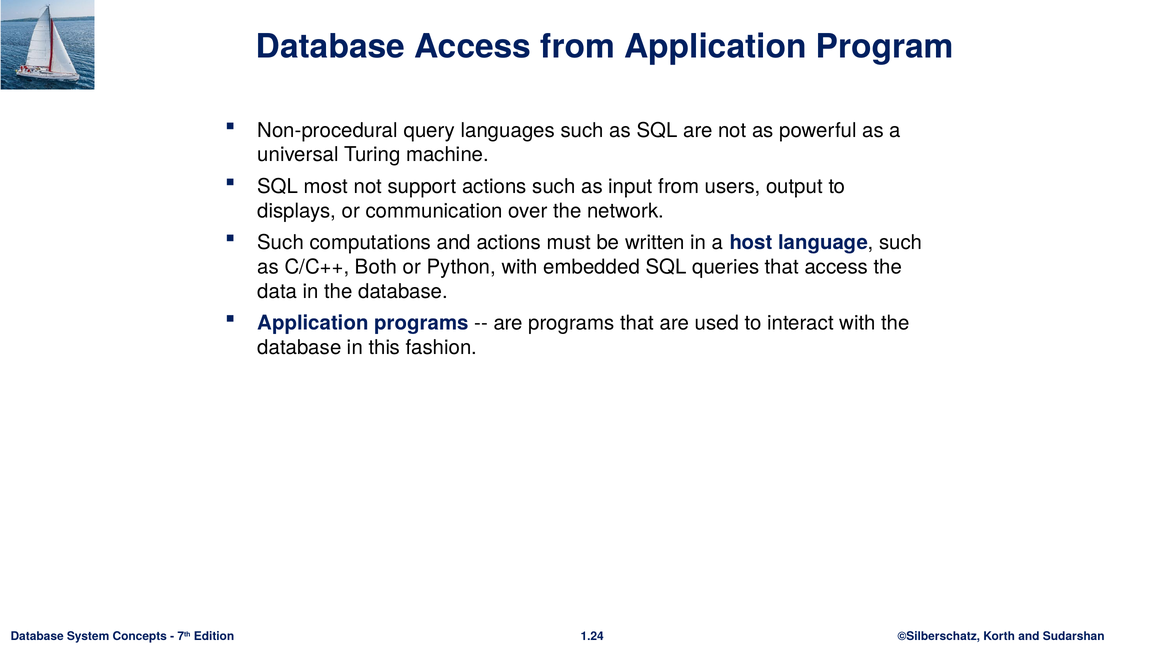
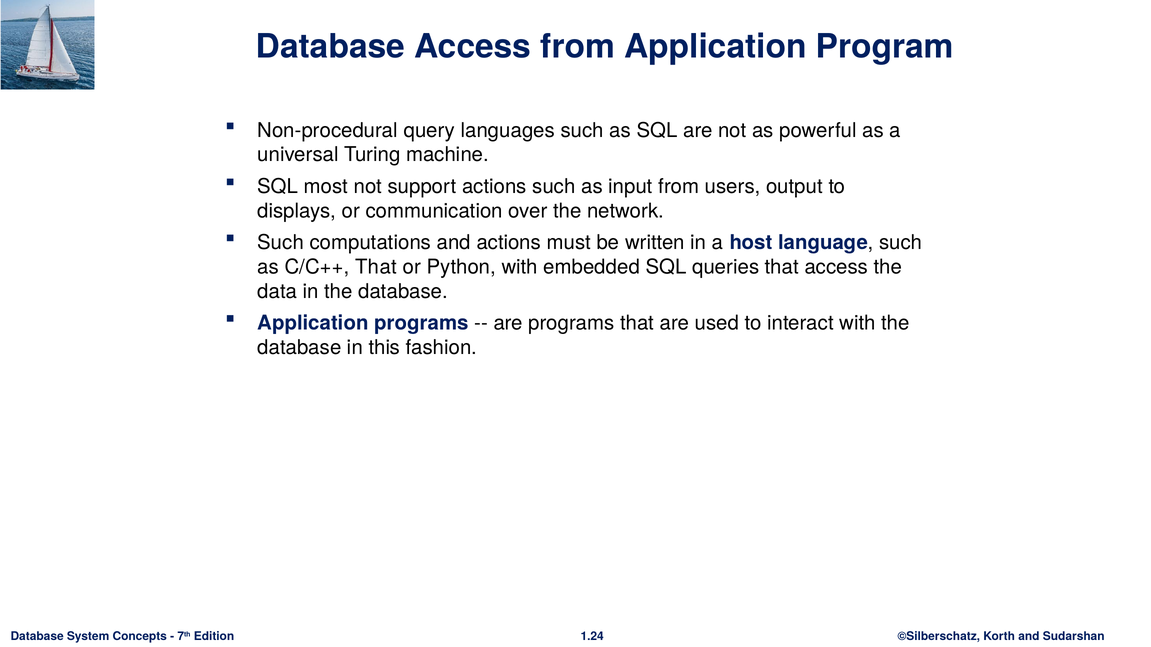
C/C++ Both: Both -> That (376, 267)
